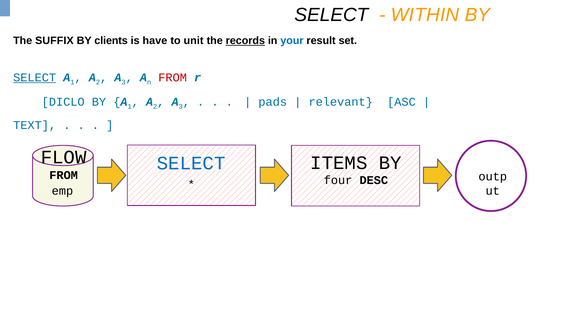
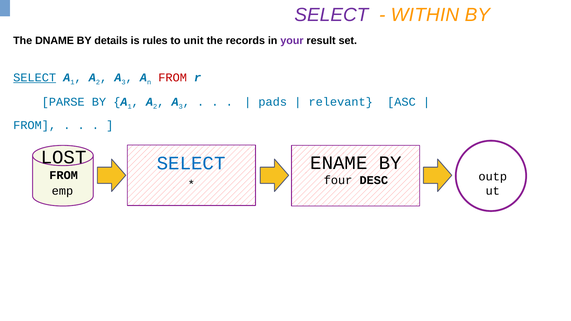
SELECT colour: black -> purple (332, 15)
SUFFIX: SUFFIX -> DNAME (54, 41)
clients: clients -> details (111, 41)
have: have -> rules (155, 41)
records underline: present -> none (245, 41)
your colour: blue -> purple (292, 41)
DICLO: DICLO -> PARSE (63, 102)
TEXT: TEXT -> FROM (35, 125)
FLOW: FLOW -> LOST (64, 157)
ITEMS: ITEMS -> ENAME (339, 163)
